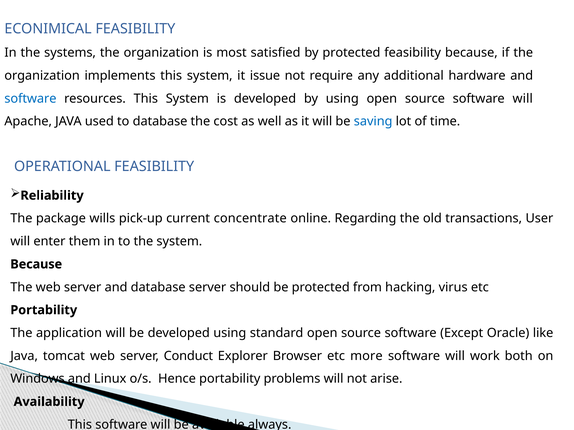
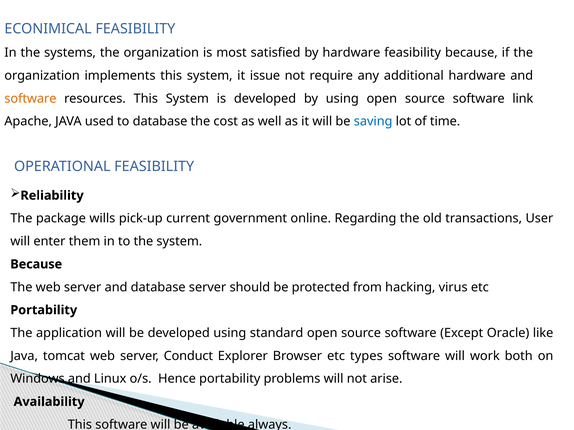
by protected: protected -> hardware (351, 53)
software colour: blue -> orange (30, 99)
source software will: will -> link (523, 99)
concentrate: concentrate -> government (250, 219)
more: more -> types (366, 356)
